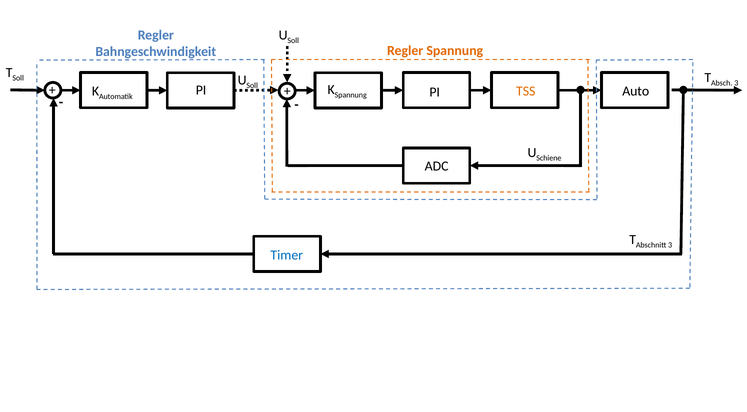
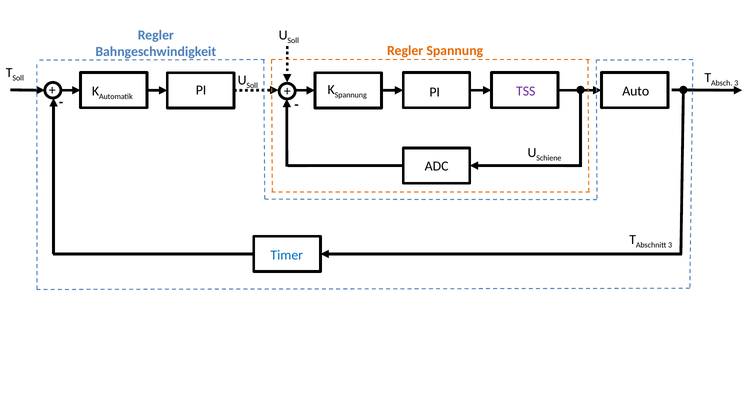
TSS colour: orange -> purple (526, 91)
